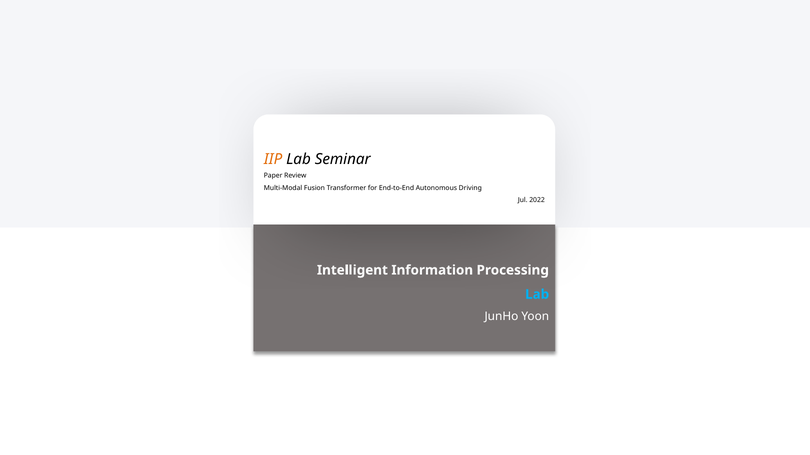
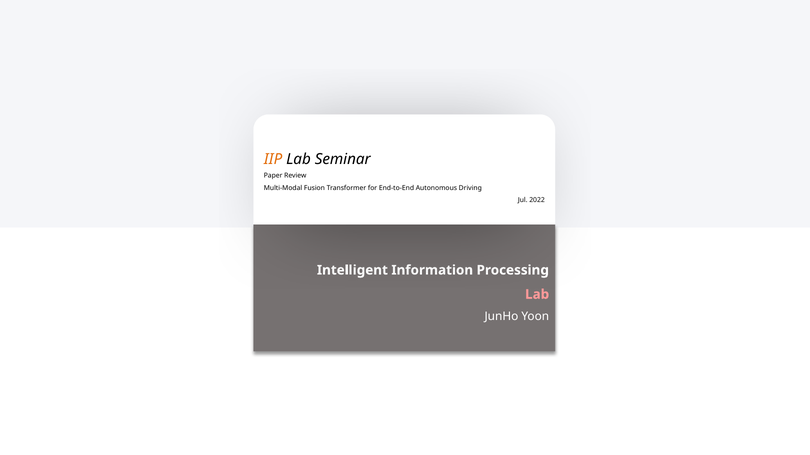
Lab colour: light blue -> pink (537, 295)
